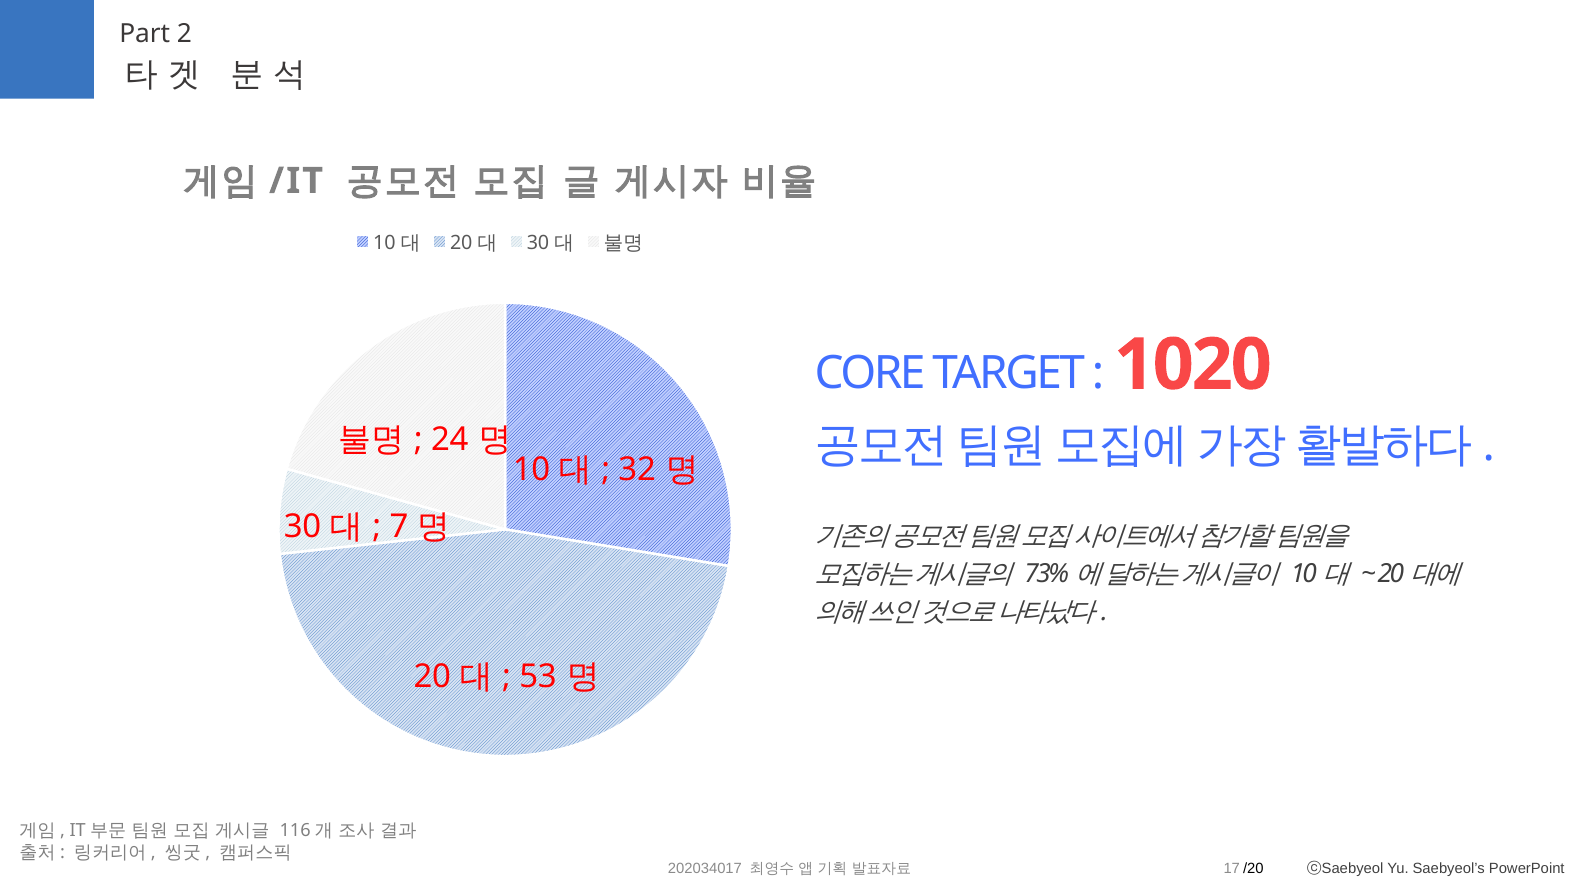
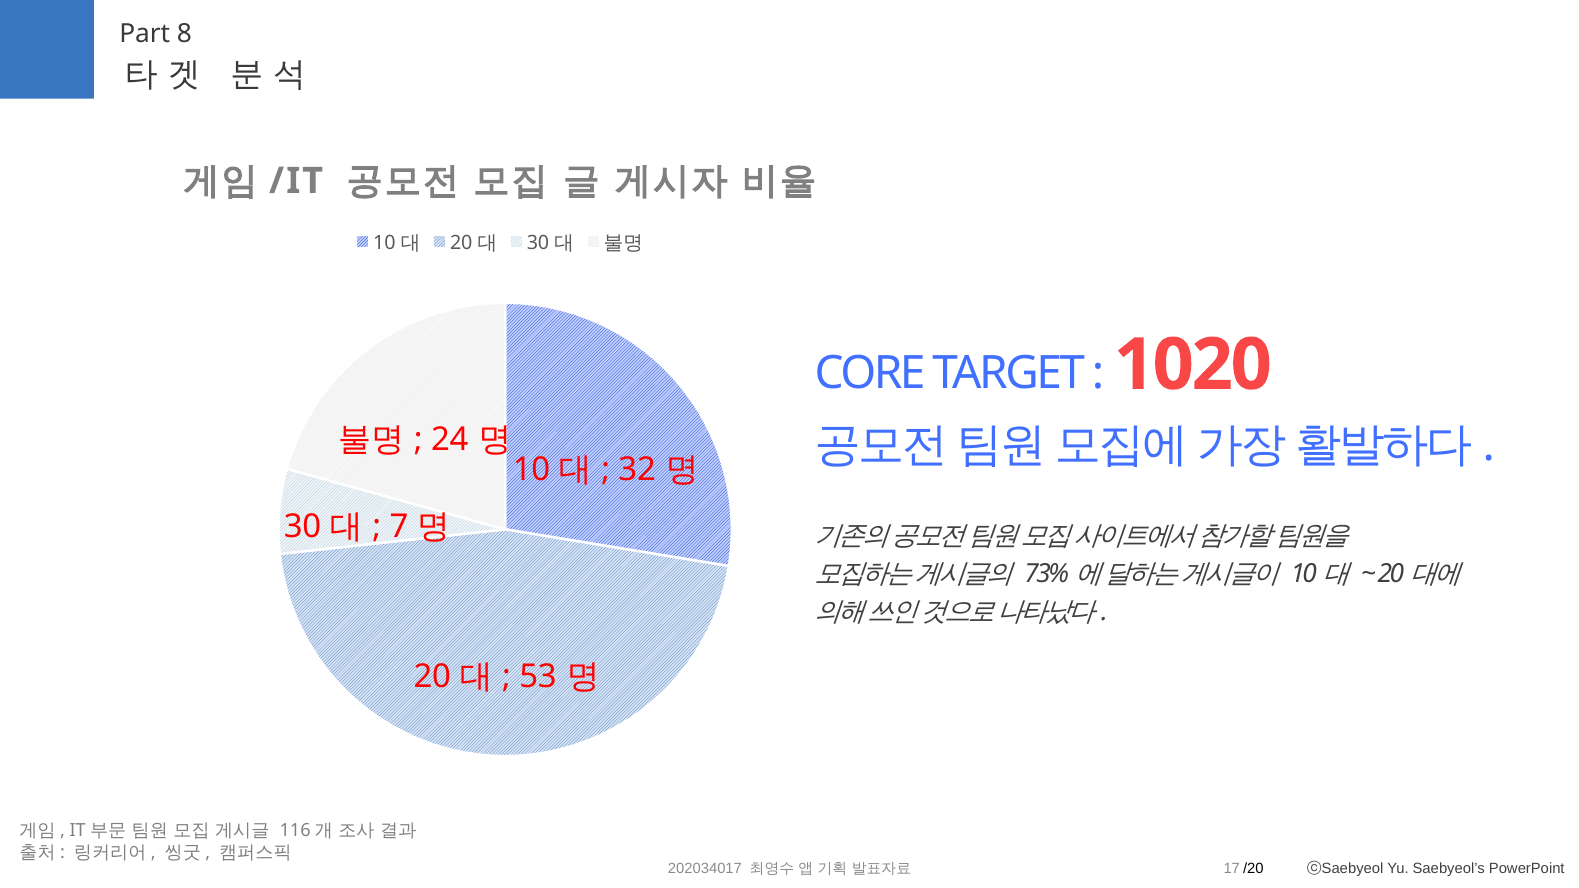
2: 2 -> 8 (184, 34)
